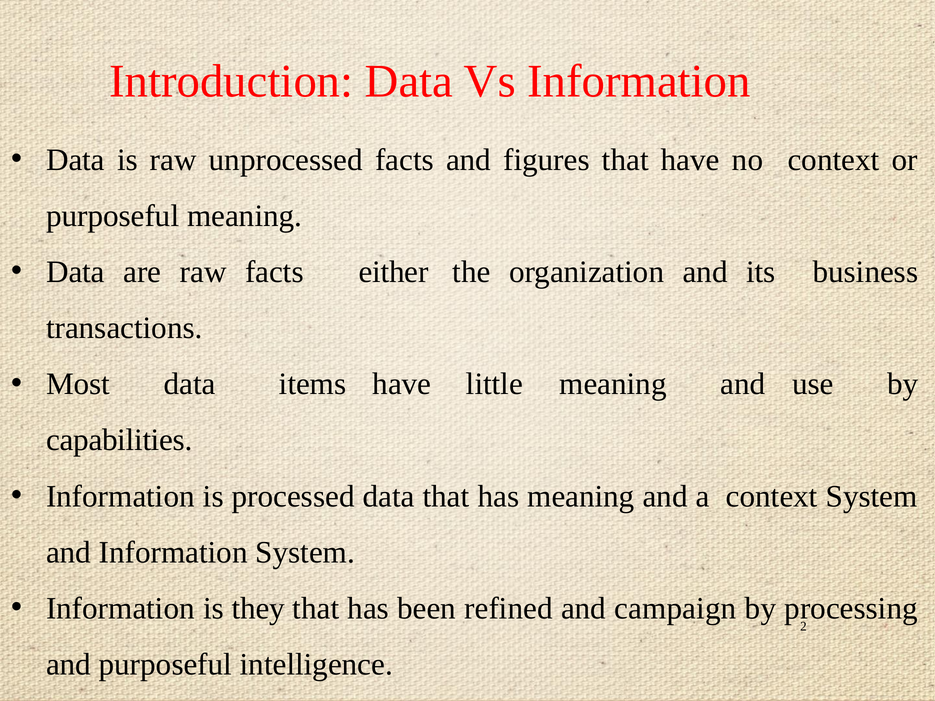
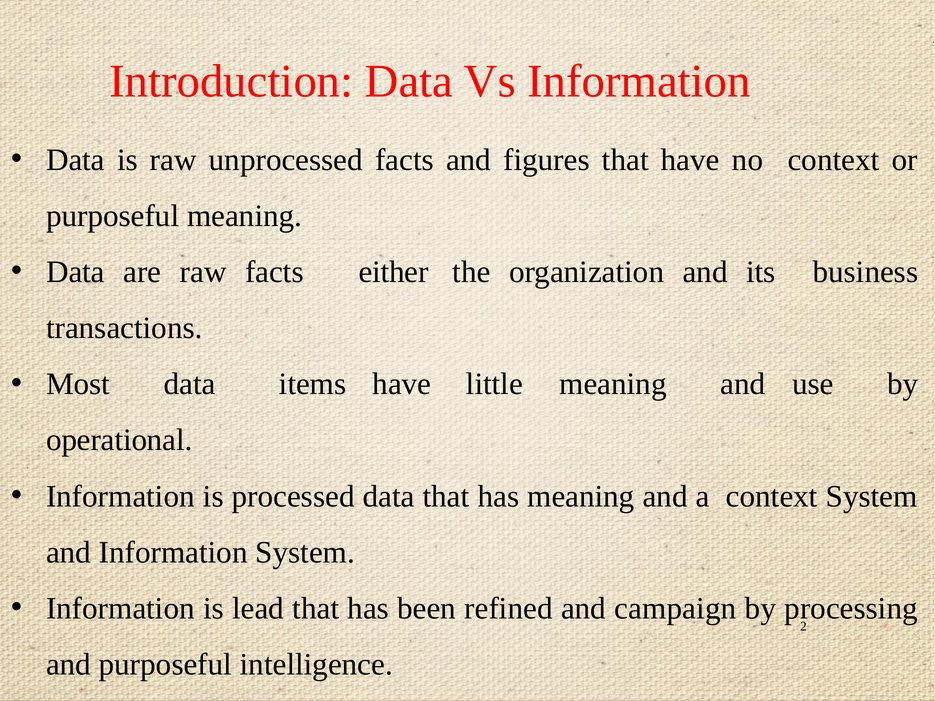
capabilities: capabilities -> operational (119, 440)
they: they -> lead (258, 609)
